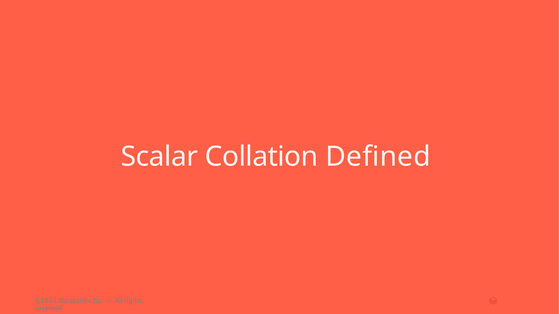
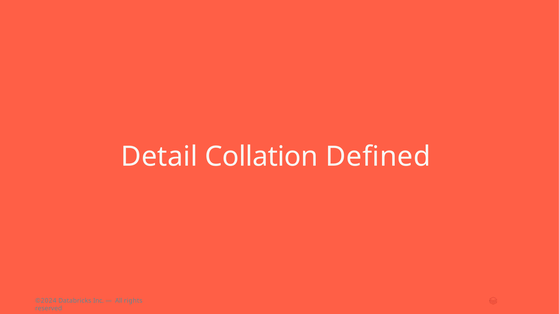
Scalar: Scalar -> Detail (159, 157)
